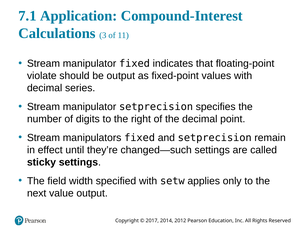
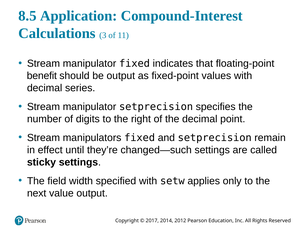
7.1: 7.1 -> 8.5 (27, 16)
violate: violate -> benefit (42, 76)
